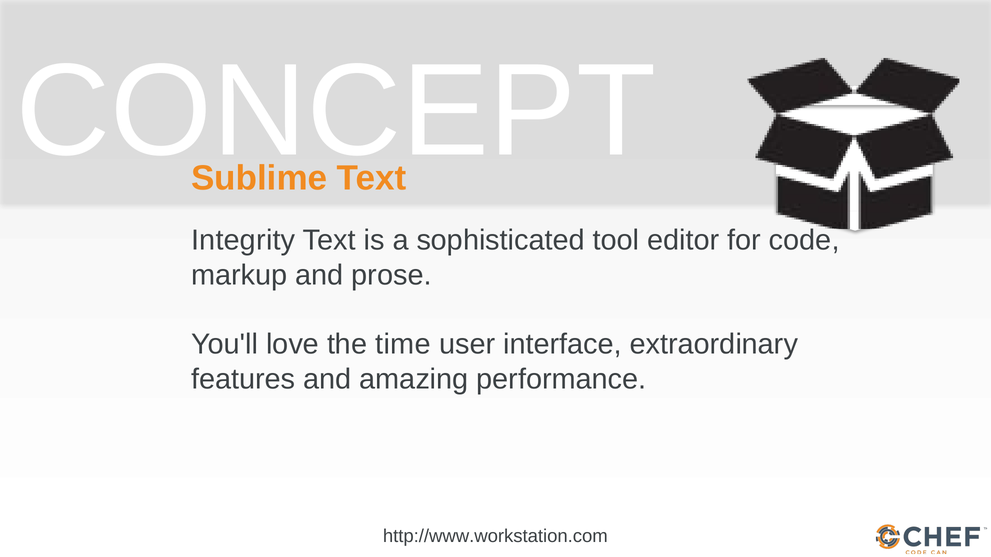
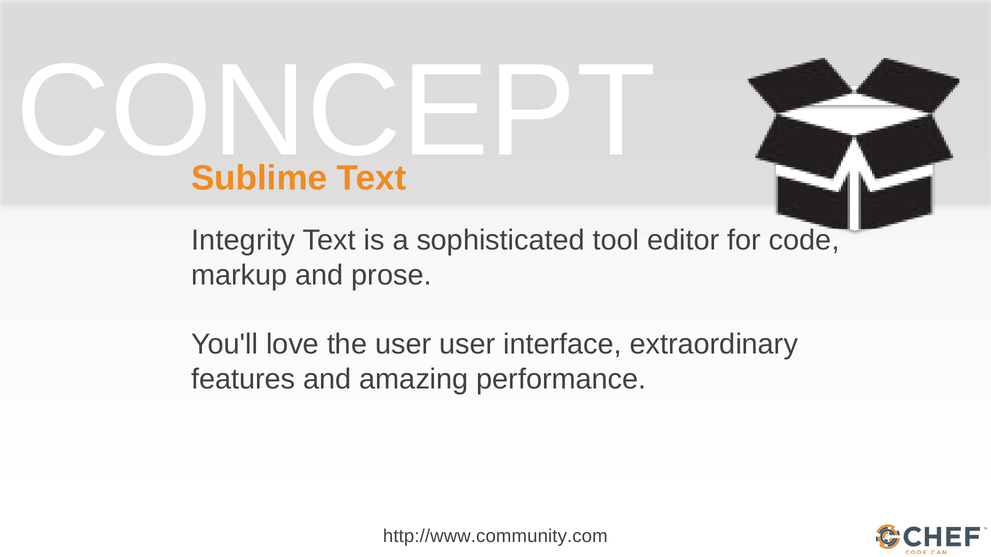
the time: time -> user (403, 345)
http://www.workstation.com: http://www.workstation.com -> http://www.community.com (495, 537)
